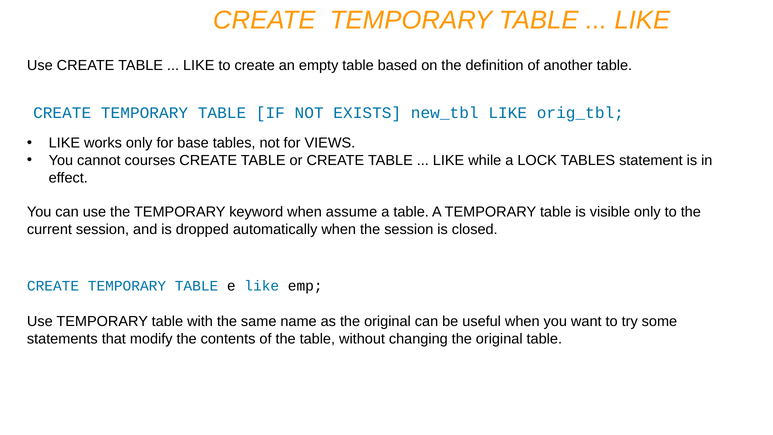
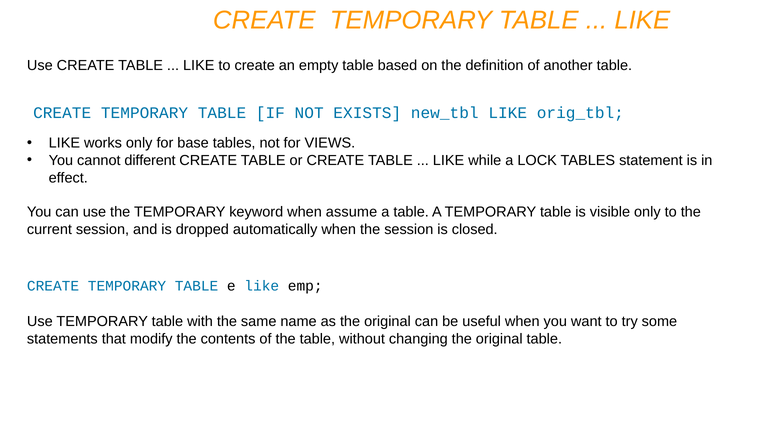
courses: courses -> different (150, 160)
